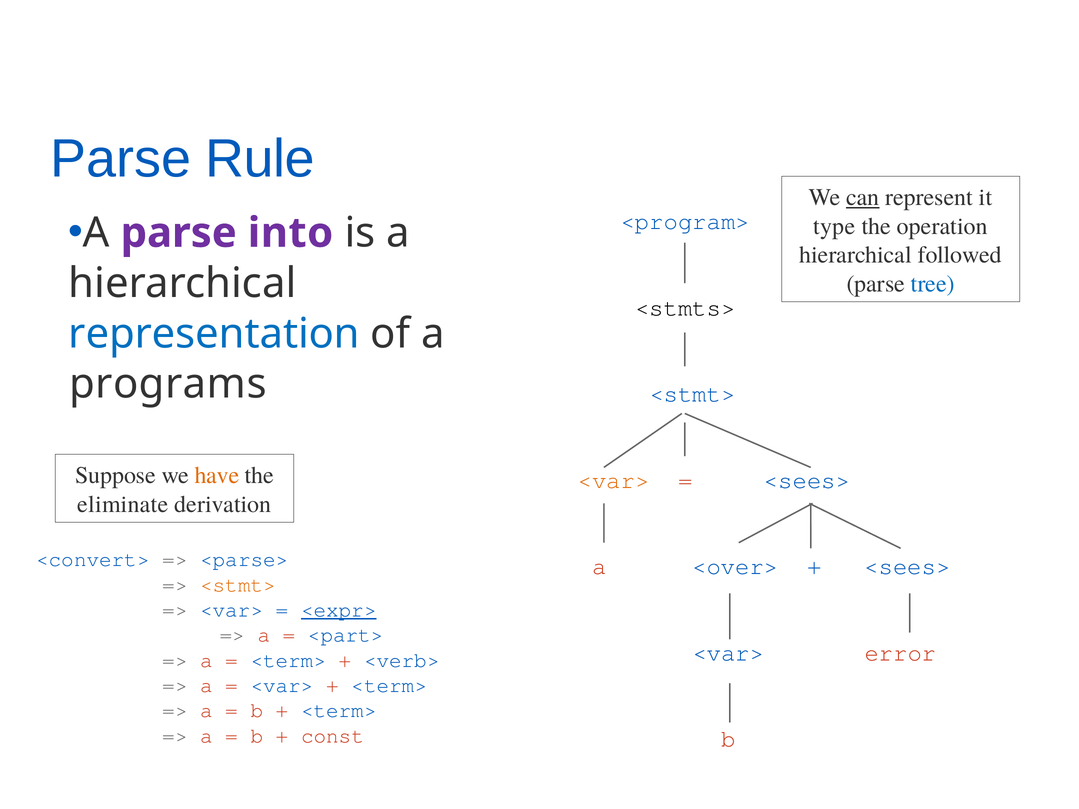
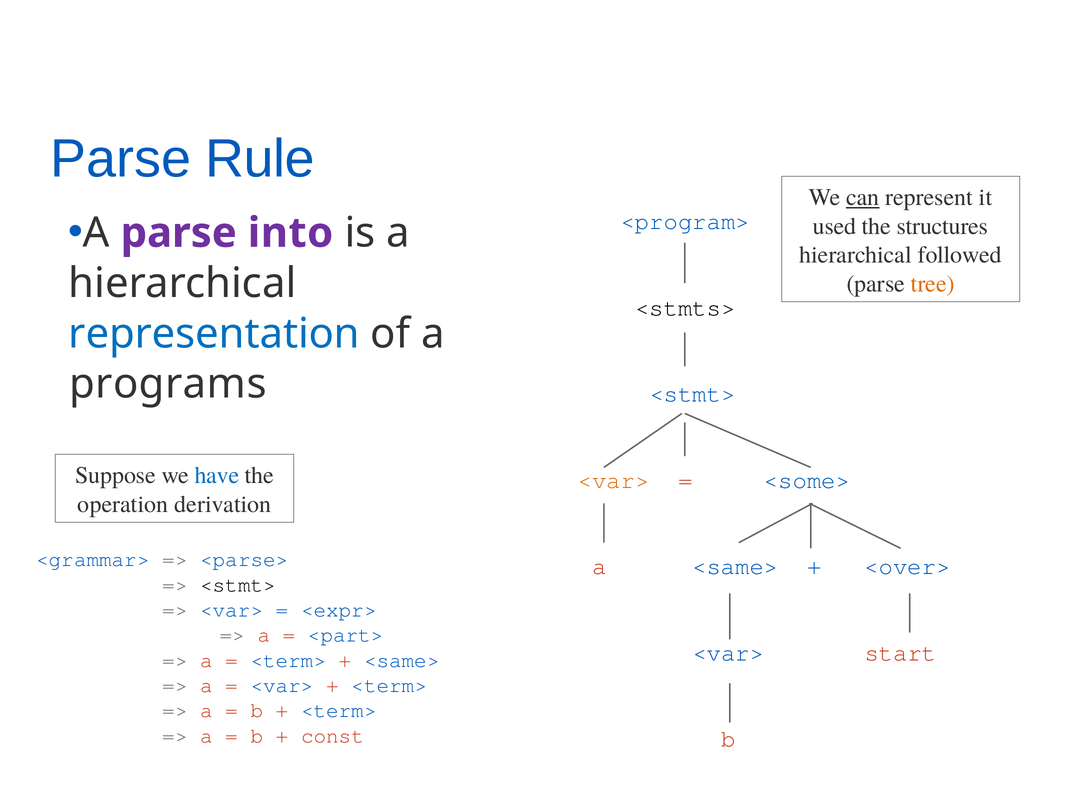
type: type -> used (835, 226)
operation: operation -> structures (942, 226)
tree colour: blue -> orange (933, 284)
have colour: orange -> blue (217, 476)
<sees>: <sees> -> <some> (807, 480)
eliminate: eliminate -> operation (123, 504)
<convert>: <convert> -> <grammar> (93, 560)
a <over>: <over> -> <same> (735, 567)
<sees>: <sees> -> <over> (907, 567)
<stmt> colour: orange -> black (238, 585)
<expr> underline: present -> none (339, 610)
error: error -> start (900, 653)
<verb>: <verb> -> <same> (402, 660)
